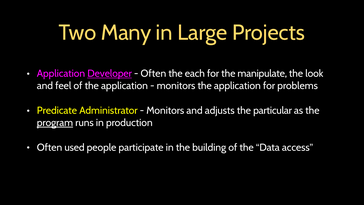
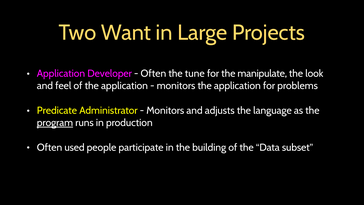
Many: Many -> Want (126, 33)
Developer underline: present -> none (110, 74)
each: each -> tune (195, 74)
particular: particular -> language (272, 110)
access: access -> subset (296, 147)
